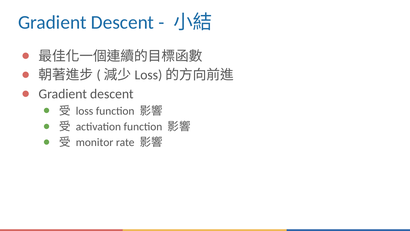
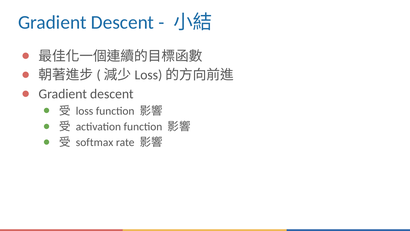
monitor: monitor -> softmax (95, 142)
